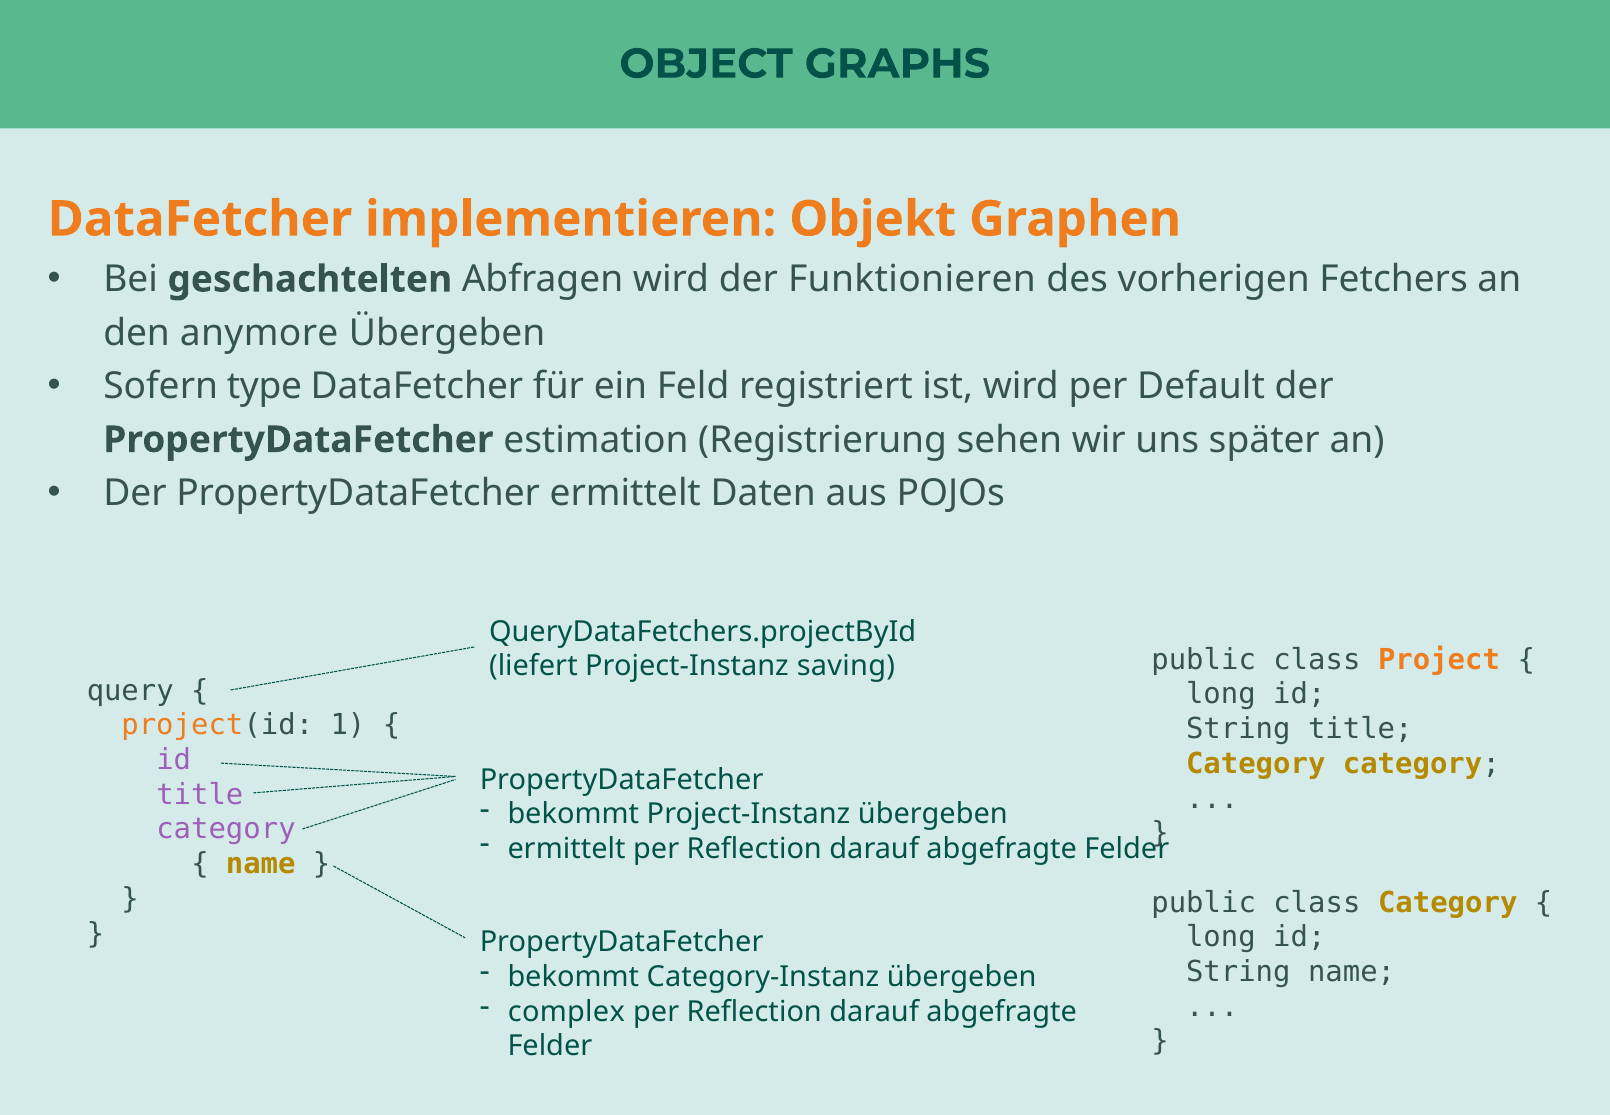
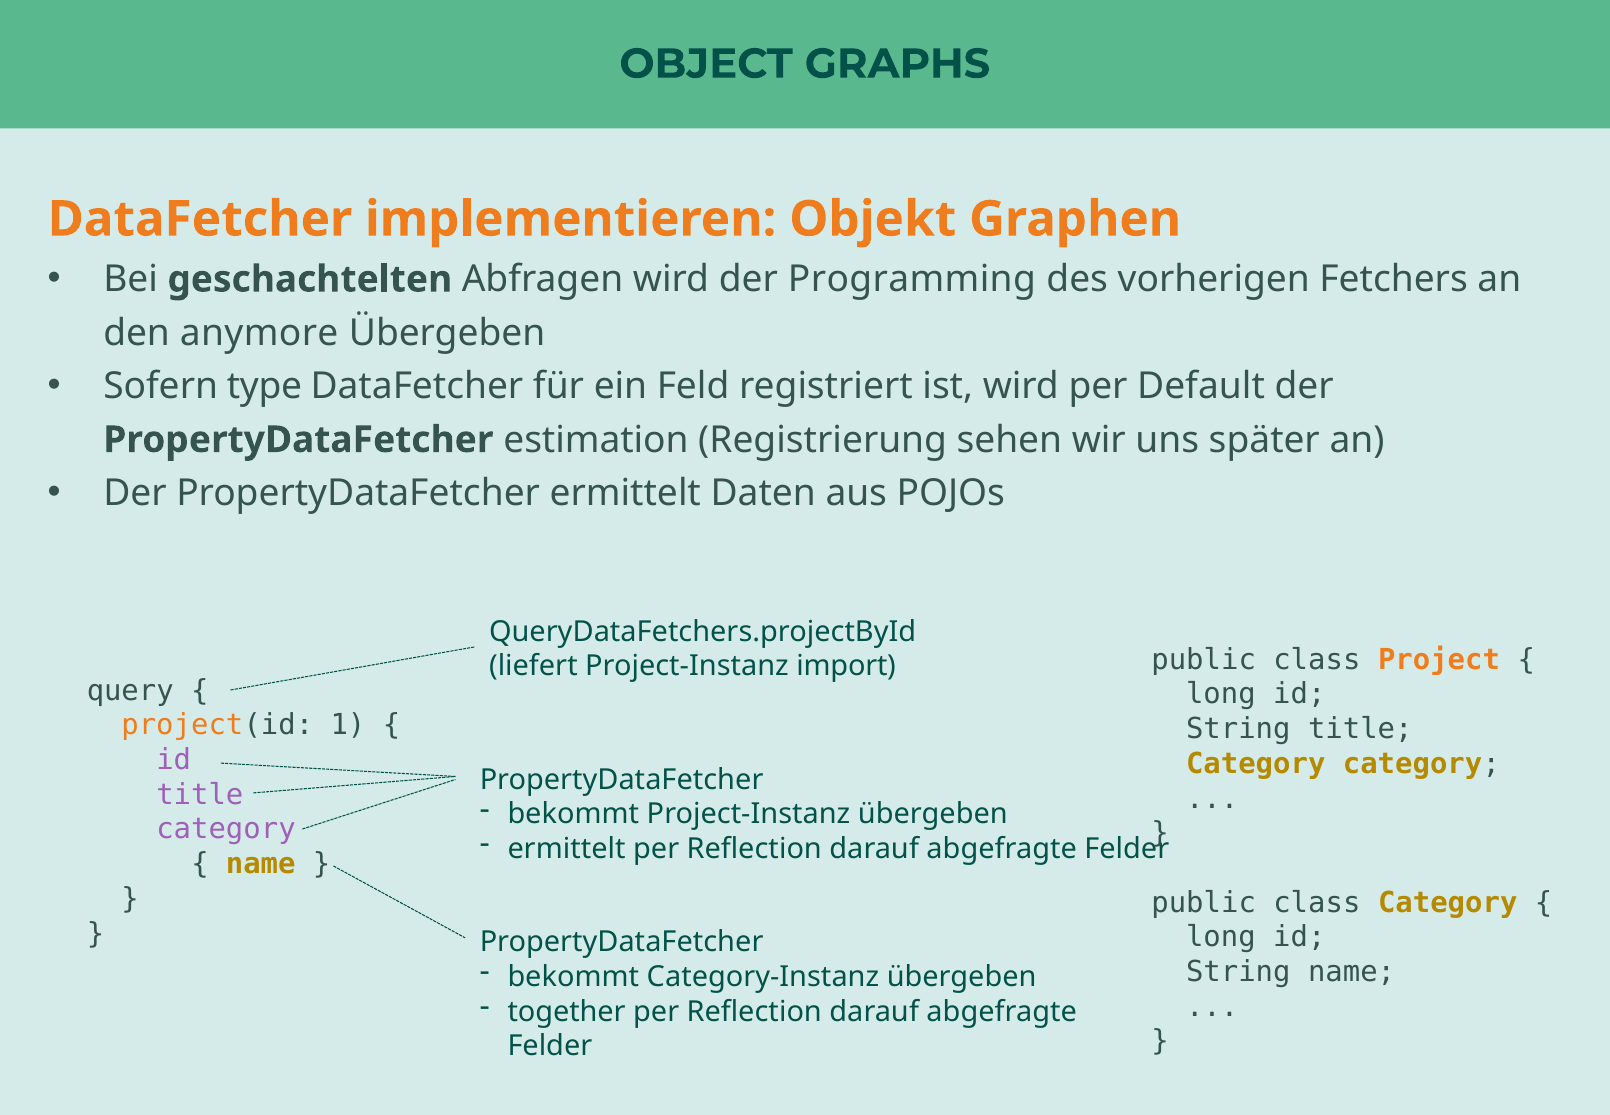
Funktionieren: Funktionieren -> Programming (912, 279)
saving: saving -> import (846, 666)
complex: complex -> together (567, 1011)
